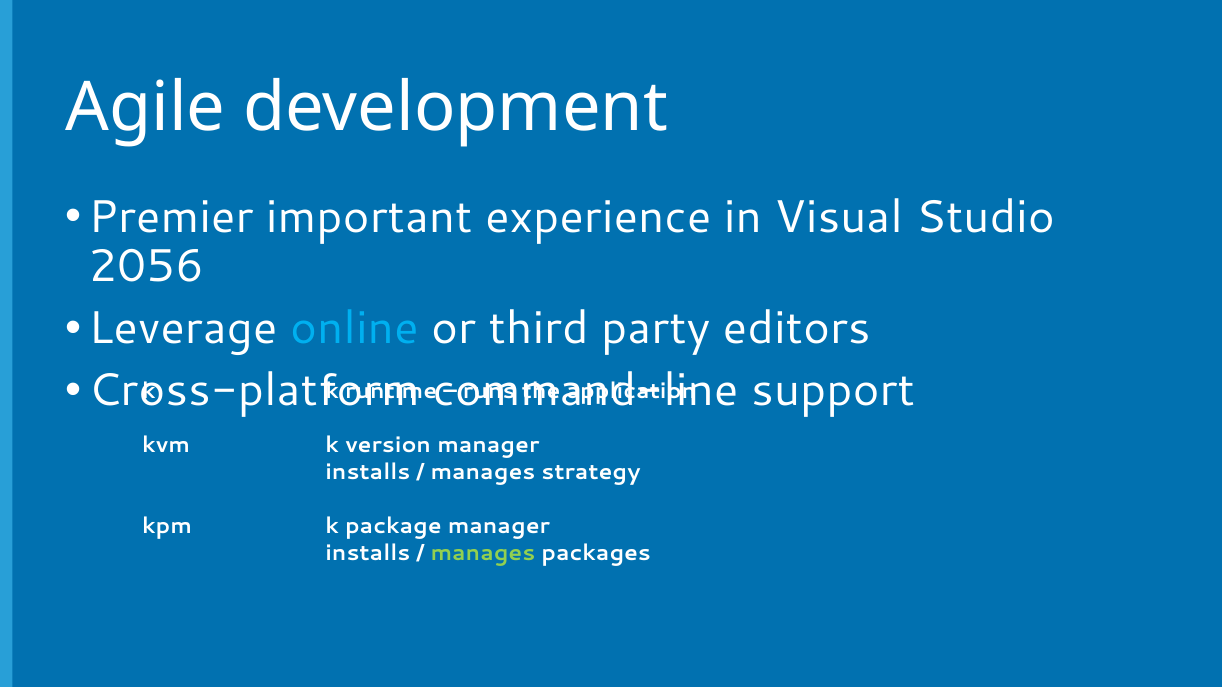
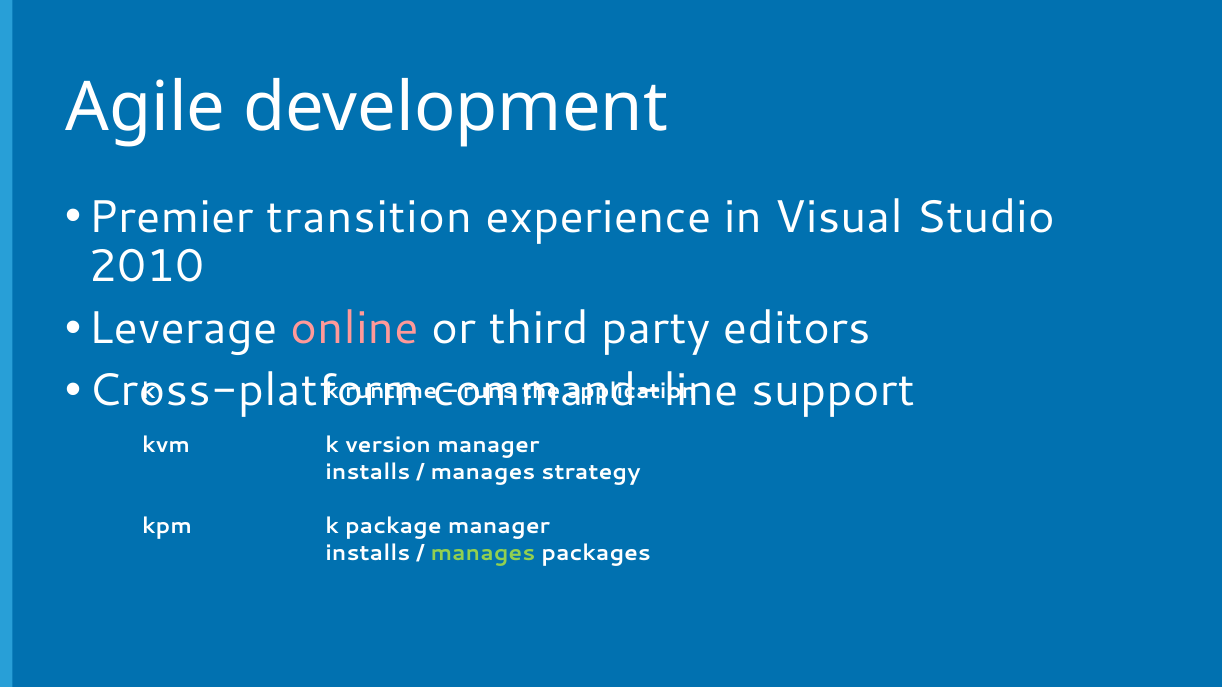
important: important -> transition (369, 217)
2056: 2056 -> 2010 (146, 267)
online colour: light blue -> pink (354, 329)
